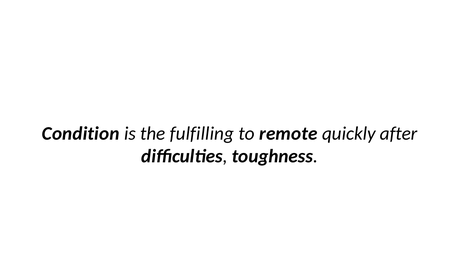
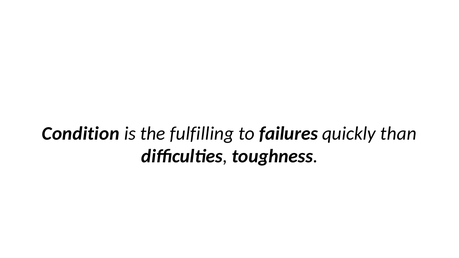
remote: remote -> failures (288, 133)
after: after -> than (399, 133)
